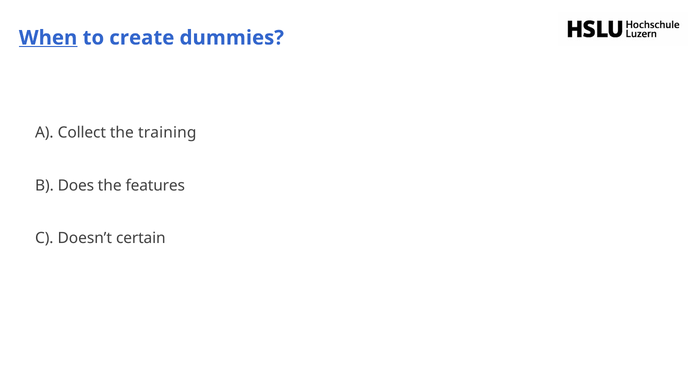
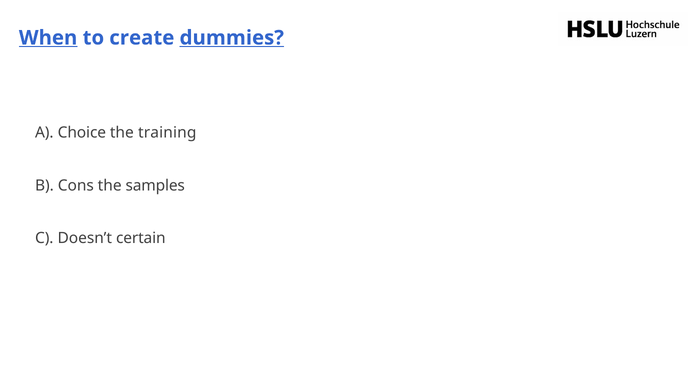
dummies underline: none -> present (232, 38)
Collect: Collect -> Choice (82, 133)
Does: Does -> Cons (76, 186)
features: features -> samples (155, 186)
